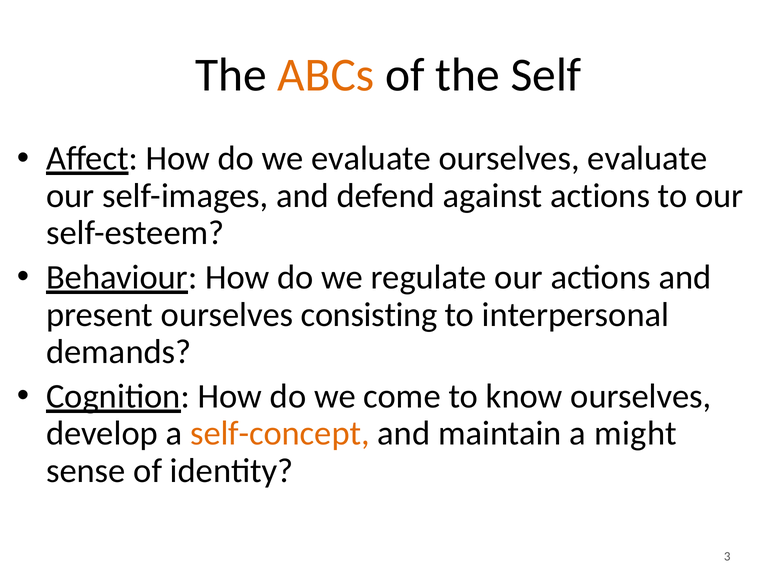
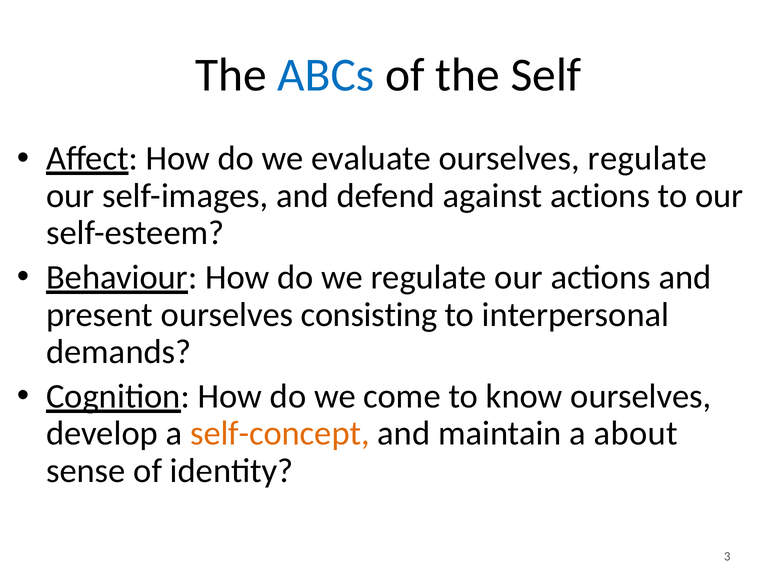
ABCs colour: orange -> blue (326, 75)
ourselves evaluate: evaluate -> regulate (647, 158)
might: might -> about (636, 433)
